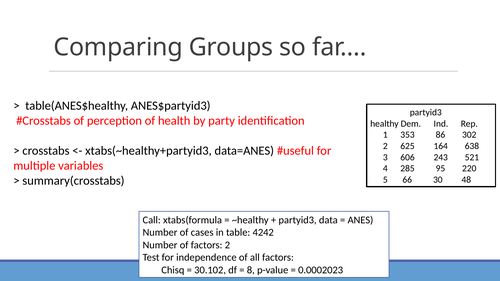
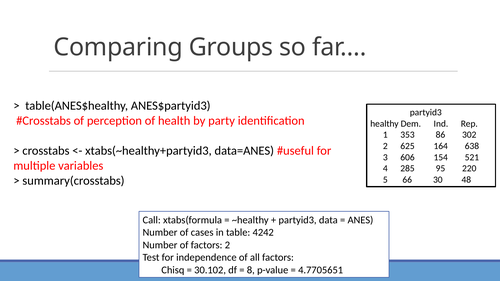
243: 243 -> 154 (441, 157)
0.0002023: 0.0002023 -> 4.7705651 (321, 270)
